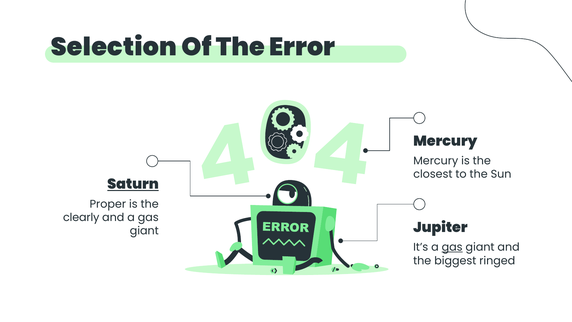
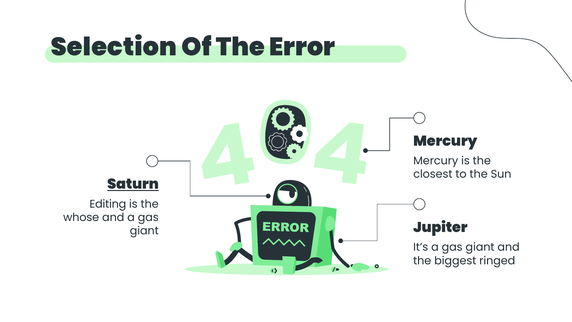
Proper: Proper -> Editing (108, 204)
clearly: clearly -> whose (81, 217)
gas underline: present -> none (452, 247)
